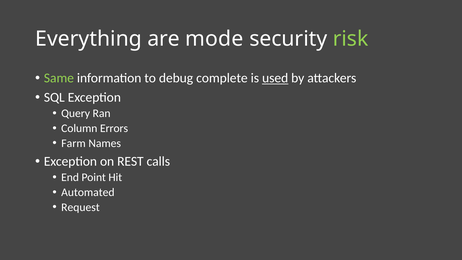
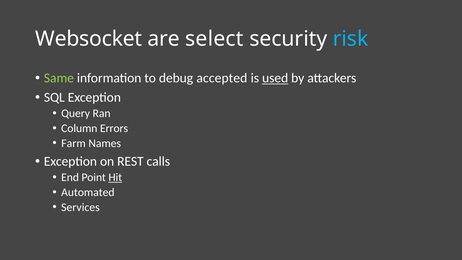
Everything: Everything -> Websocket (89, 39)
mode: mode -> select (214, 39)
risk colour: light green -> light blue (351, 39)
complete: complete -> accepted (222, 78)
Hit underline: none -> present (115, 177)
Request: Request -> Services (80, 207)
